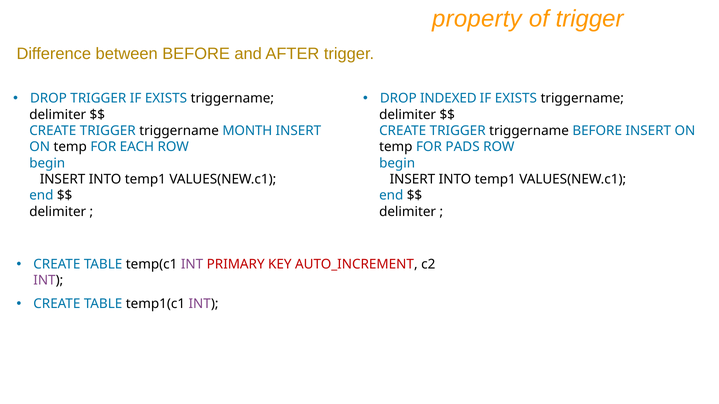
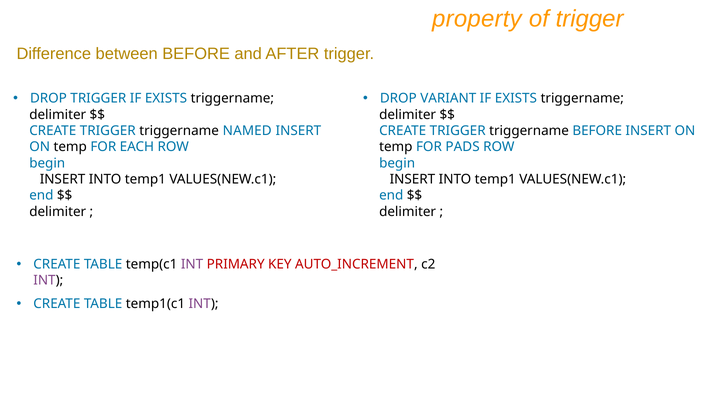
INDEXED: INDEXED -> VARIANT (448, 99)
MONTH: MONTH -> NAMED (247, 131)
